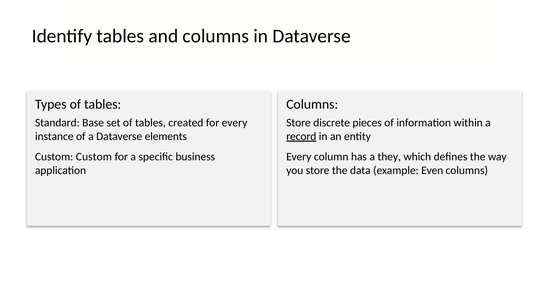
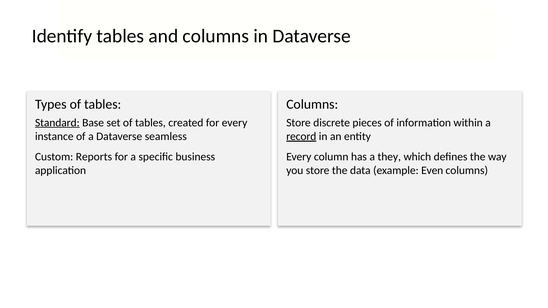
Standard underline: none -> present (57, 123)
elements: elements -> seamless (166, 136)
Custom Custom: Custom -> Reports (94, 157)
